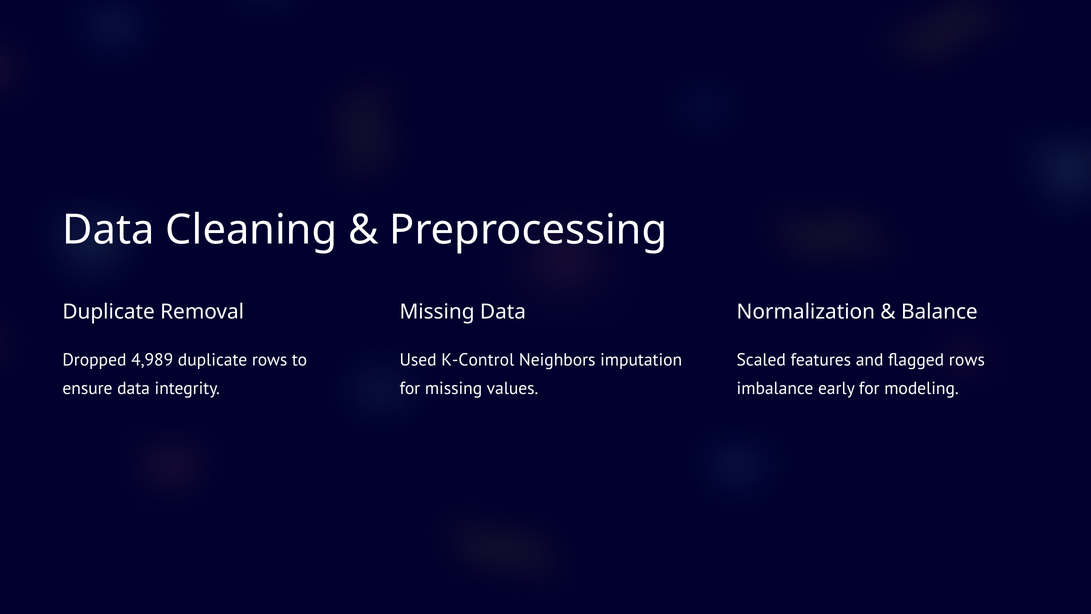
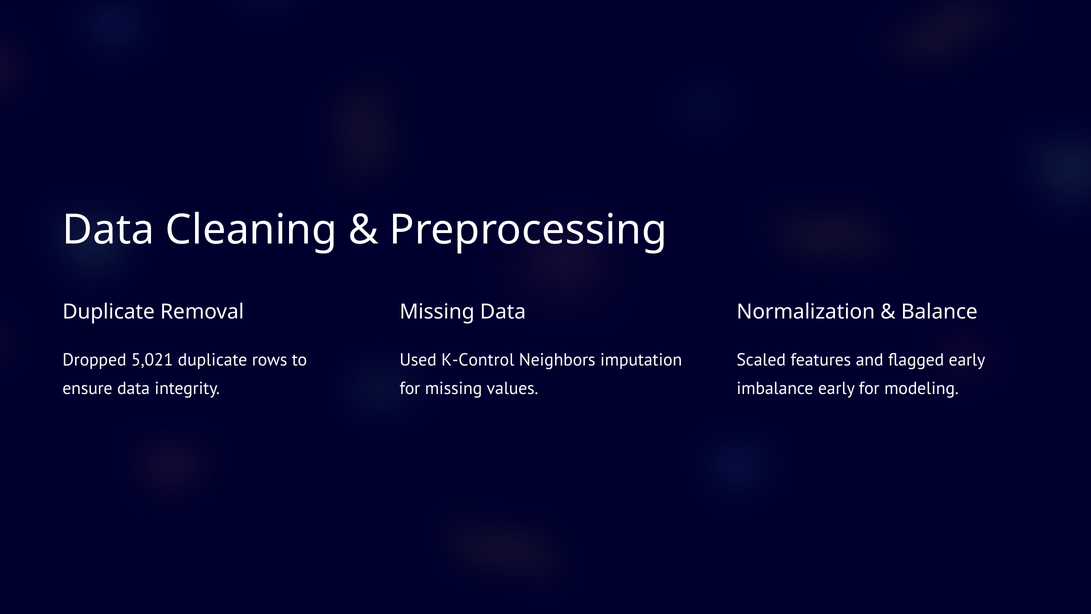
4,989: 4,989 -> 5,021 (152, 360)
flagged rows: rows -> early (967, 360)
